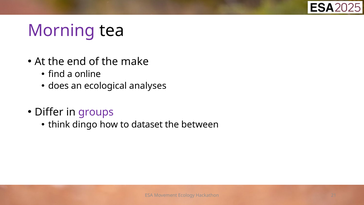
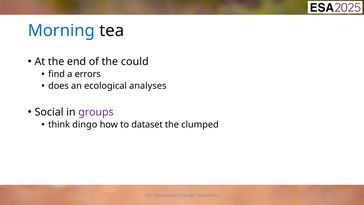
Morning colour: purple -> blue (61, 31)
make: make -> could (135, 62)
online: online -> errors (88, 74)
Differ: Differ -> Social (49, 112)
between: between -> clumped (200, 124)
